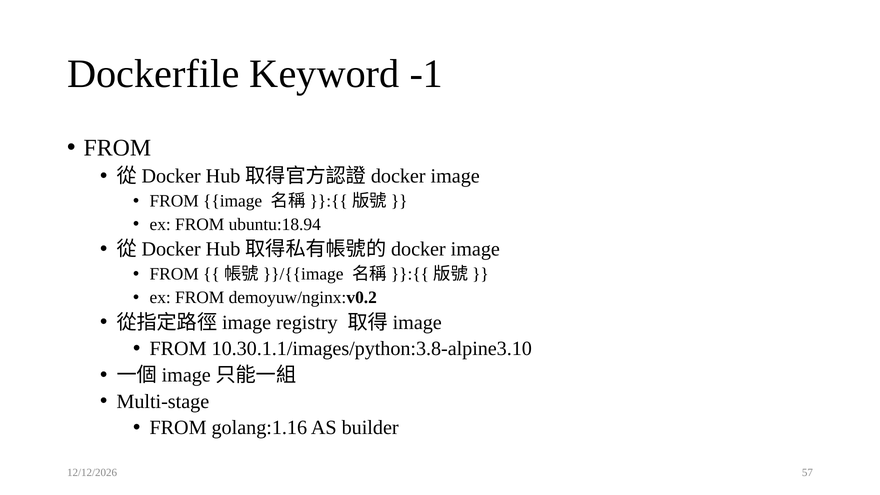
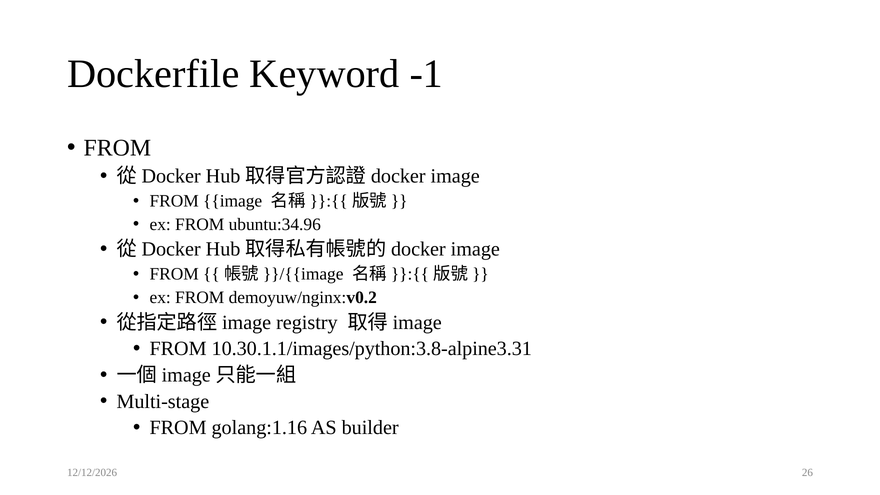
ubuntu:18.94: ubuntu:18.94 -> ubuntu:34.96 (275, 224)
10.30.1.1/images/python:3.8-alpine3.10: 10.30.1.1/images/python:3.8-alpine3.10 -> 10.30.1.1/images/python:3.8-alpine3.31 (372, 349)
57: 57 -> 26 (807, 473)
